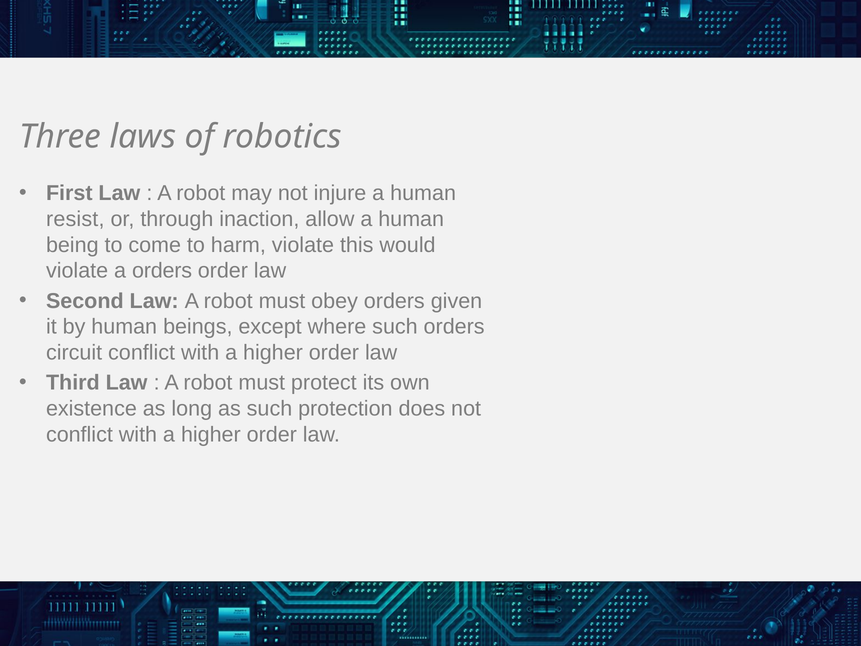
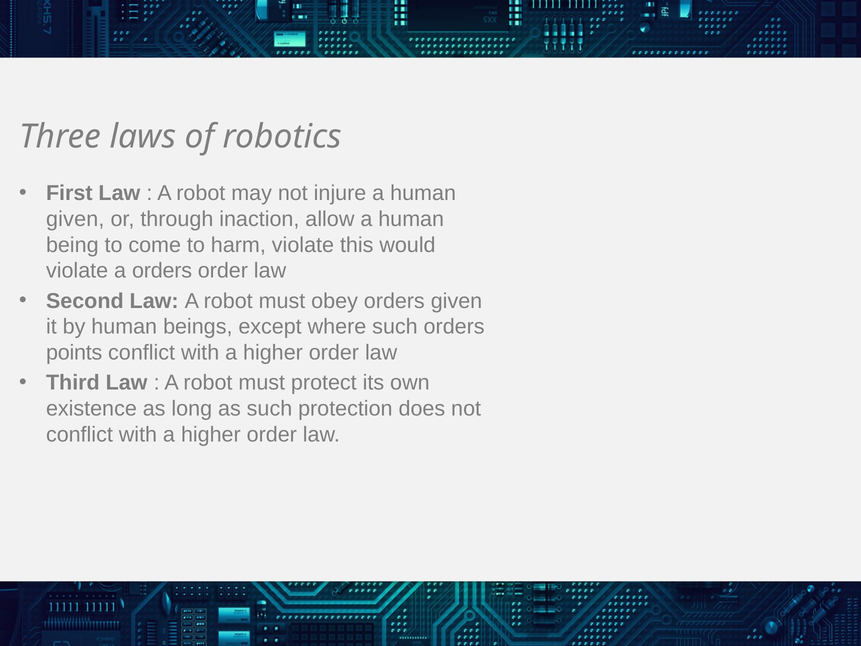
resist: resist -> given (75, 219)
circuit: circuit -> points (74, 353)
